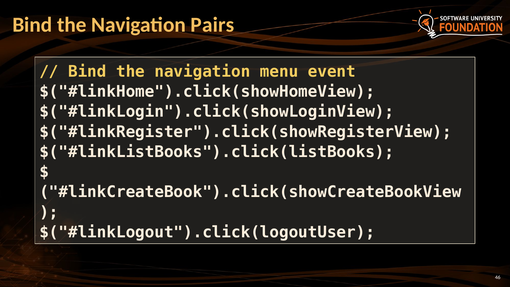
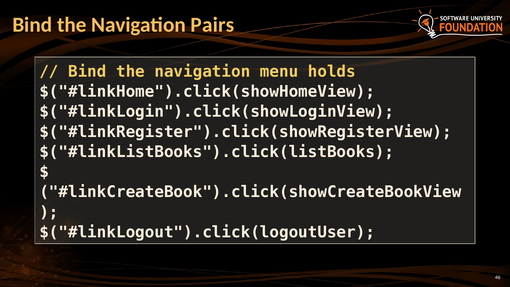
event: event -> holds (332, 72)
